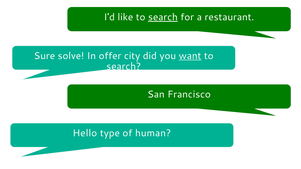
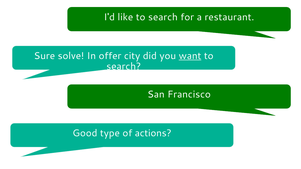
search underline: present -> none (163, 17)
Hello: Hello -> Good (85, 133)
human: human -> actions (153, 133)
